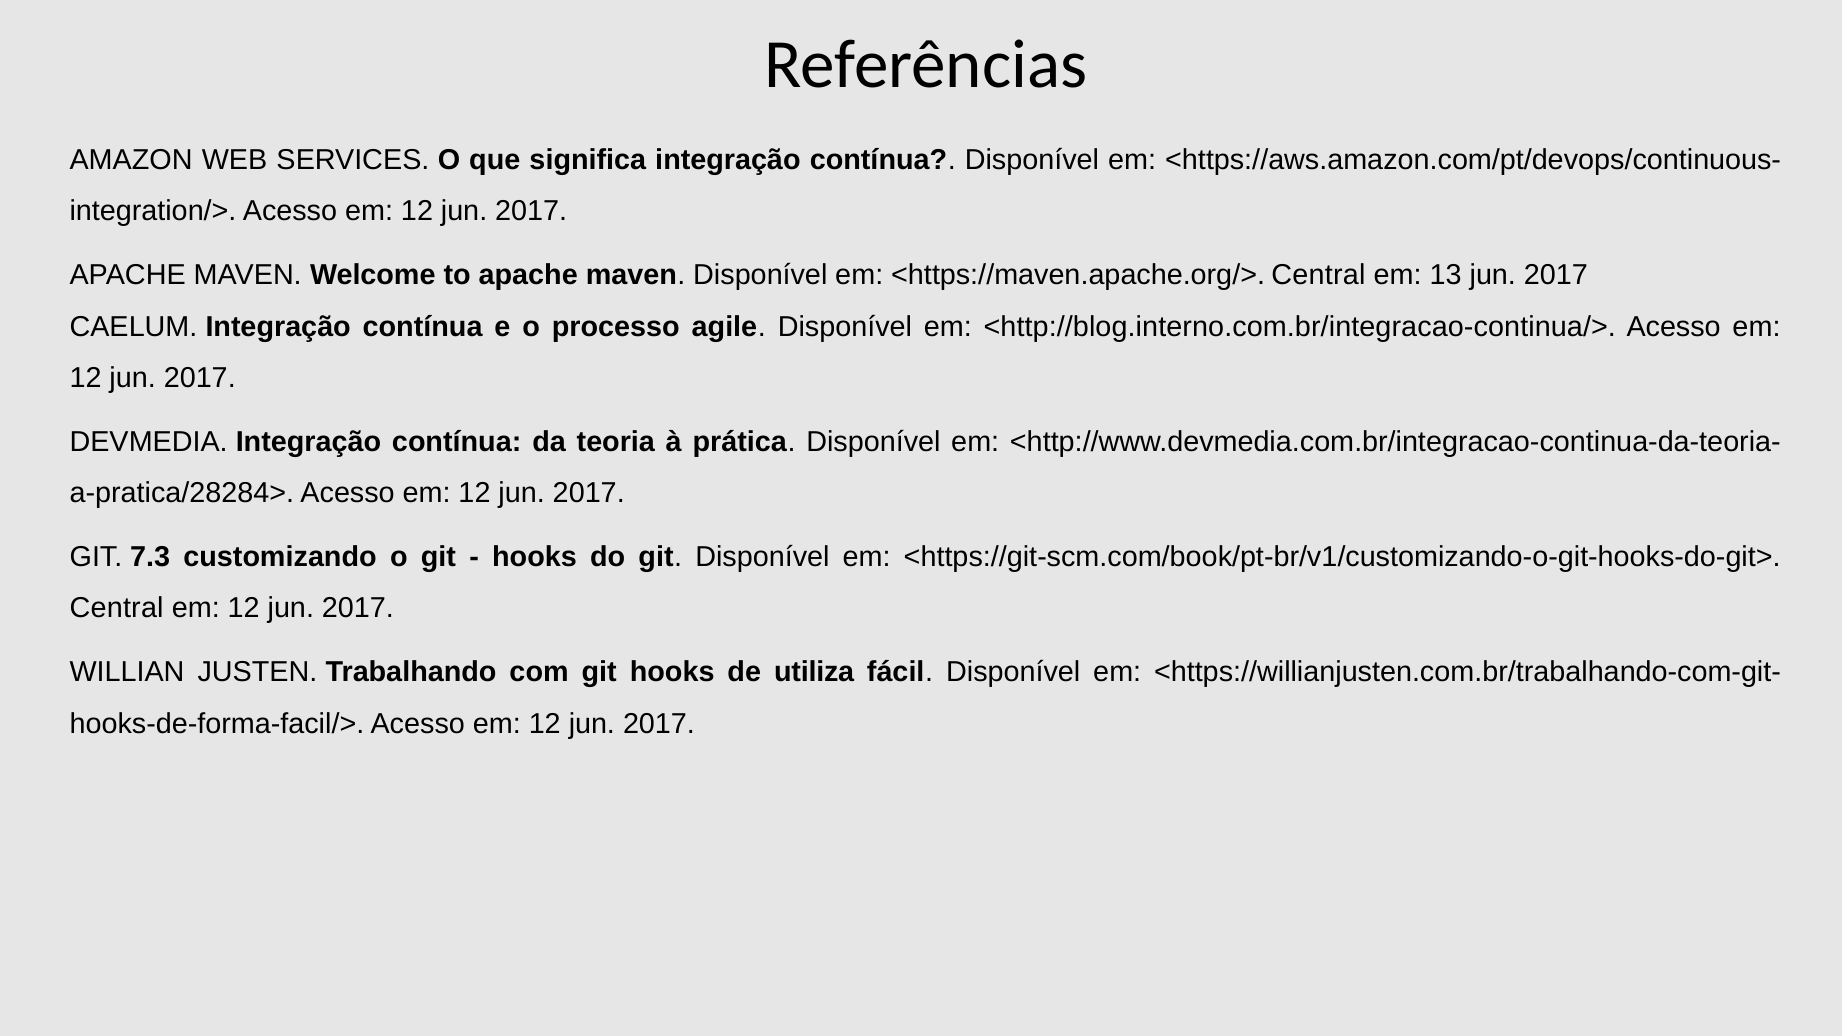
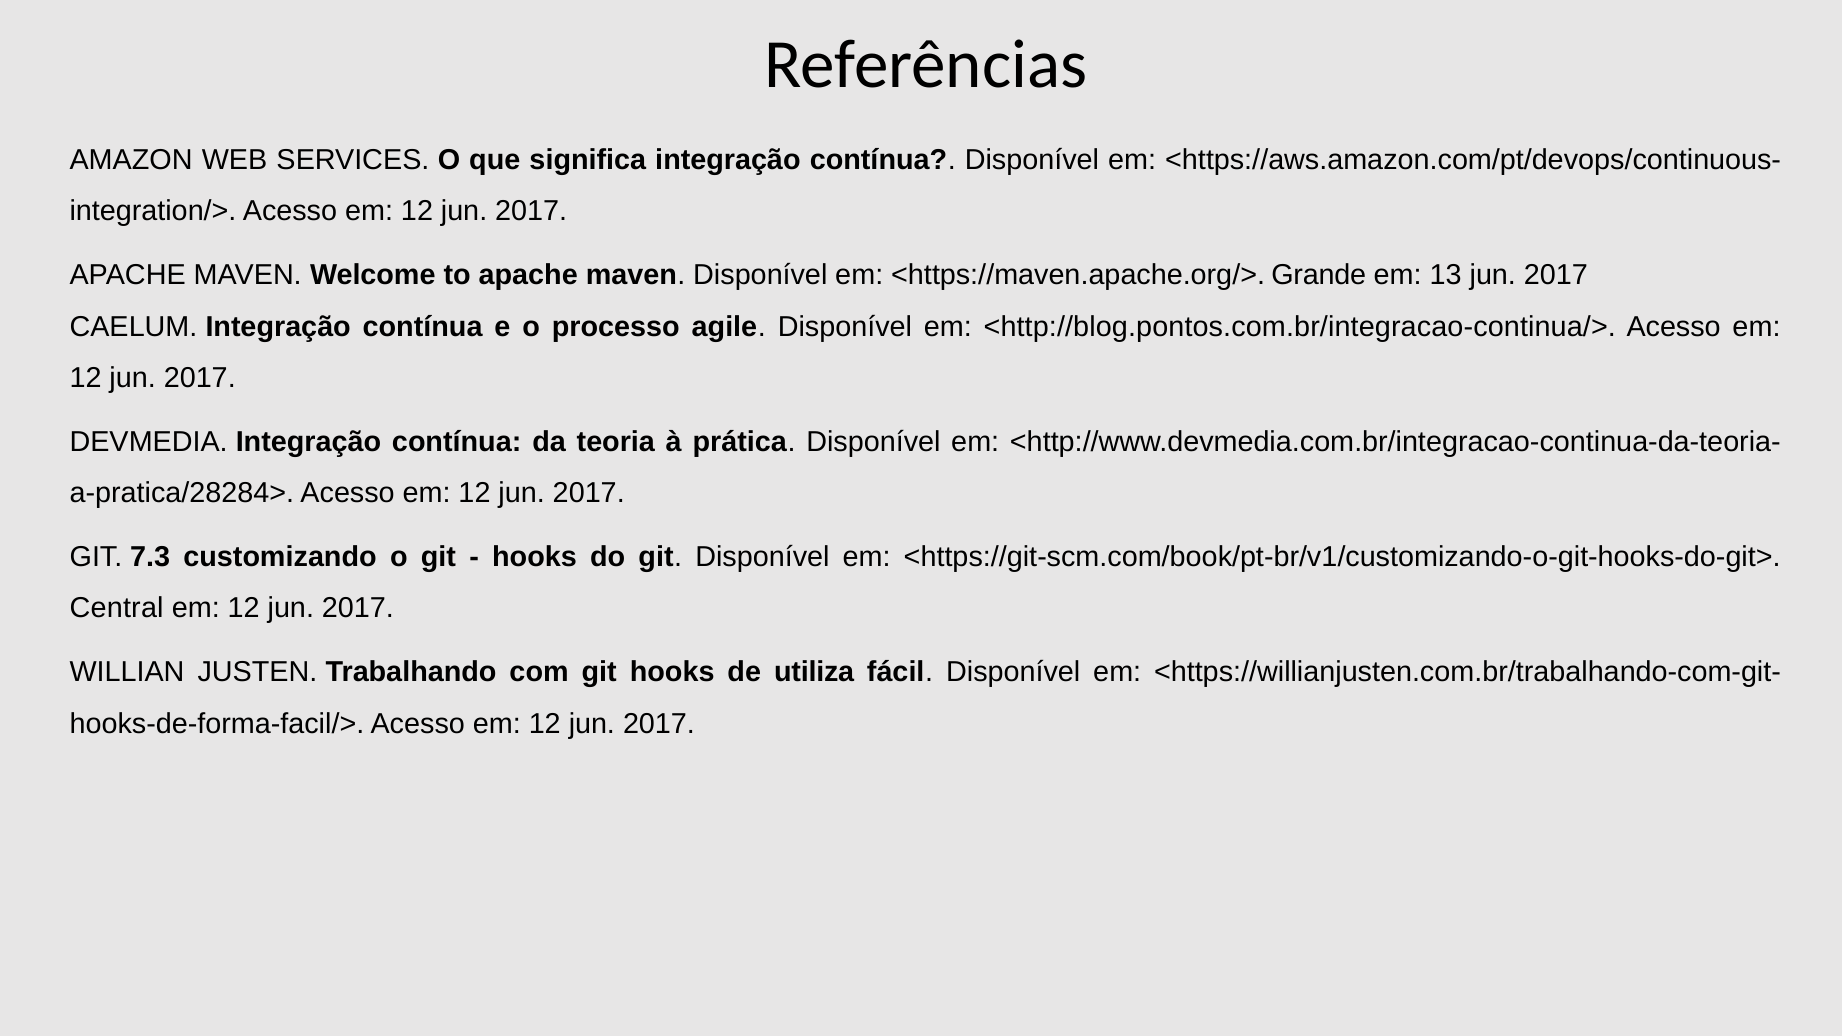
<https://maven.apache.org/> Central: Central -> Grande (1319, 275)
<http://blog.interno.com.br/integracao-continua/>: <http://blog.interno.com.br/integracao-continua/> -> <http://blog.pontos.com.br/integracao-continua/> (1300, 327)
